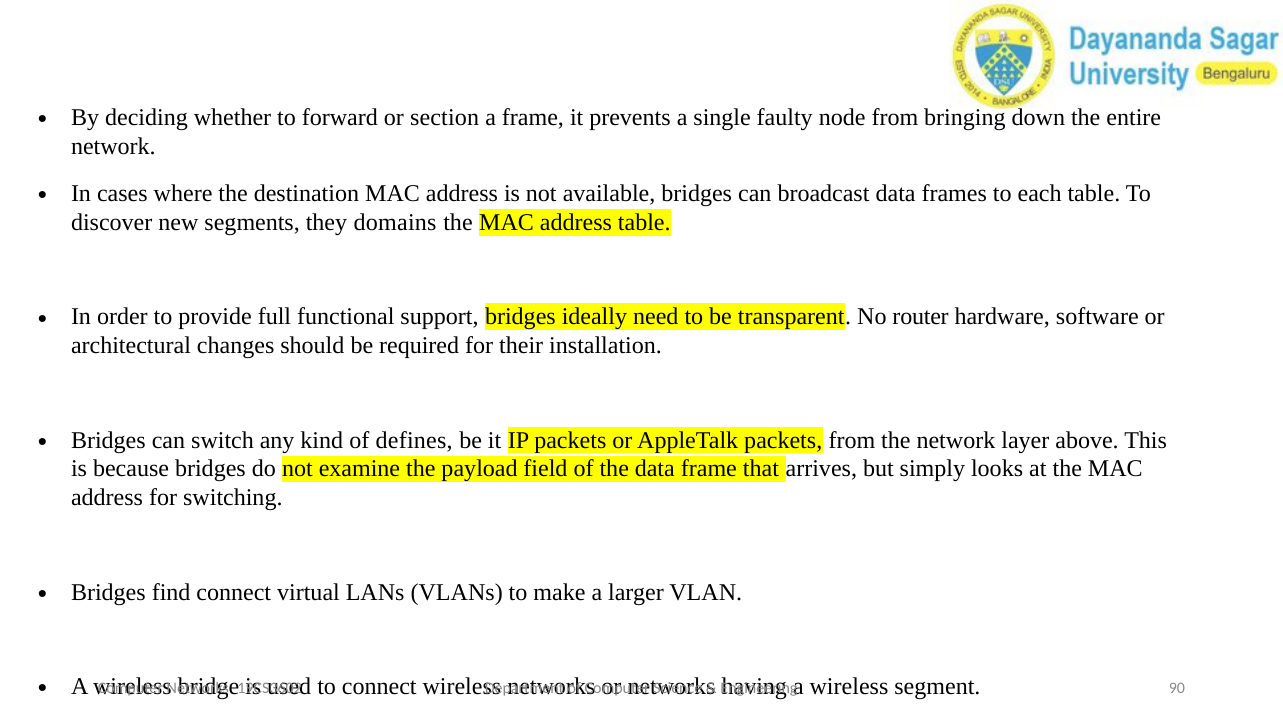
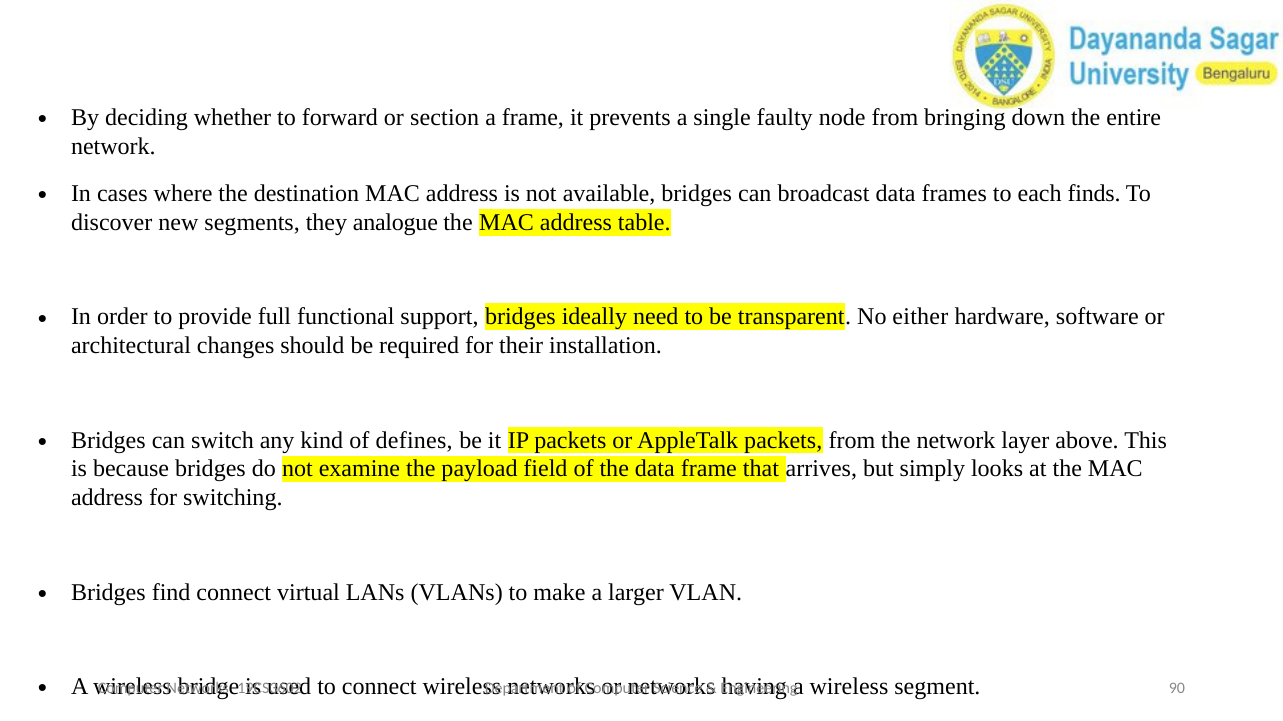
each table: table -> finds (1094, 194)
domains: domains -> analogue (395, 223)
router: router -> either (920, 317)
